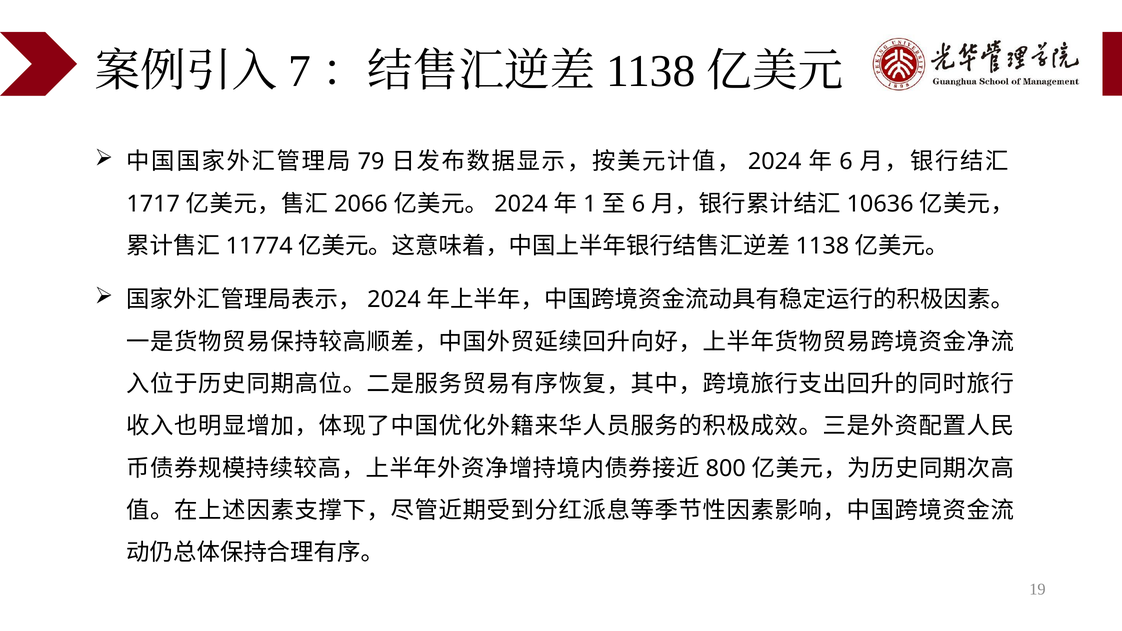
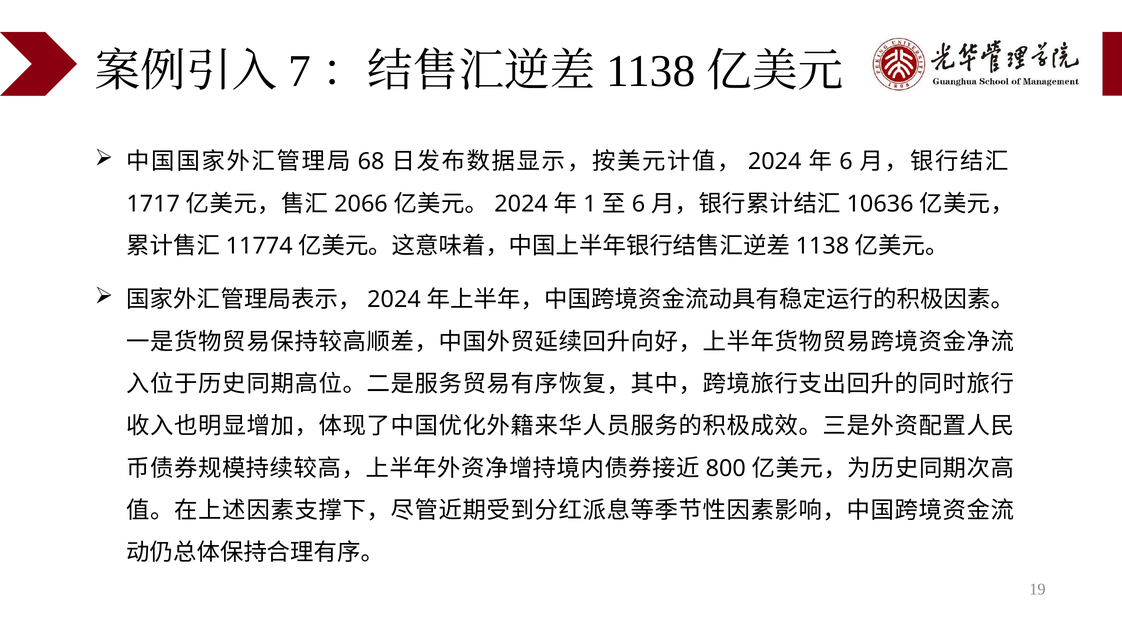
79: 79 -> 68 (371, 162)
